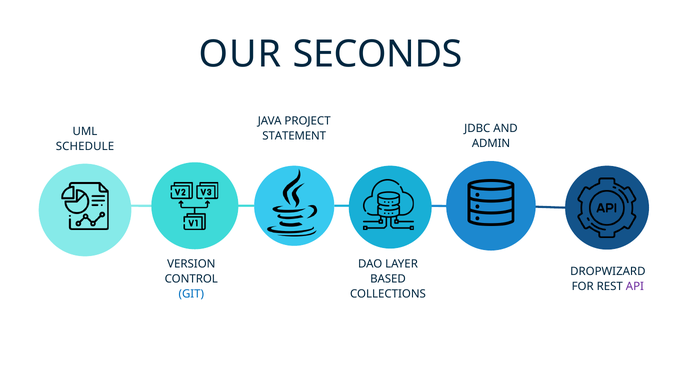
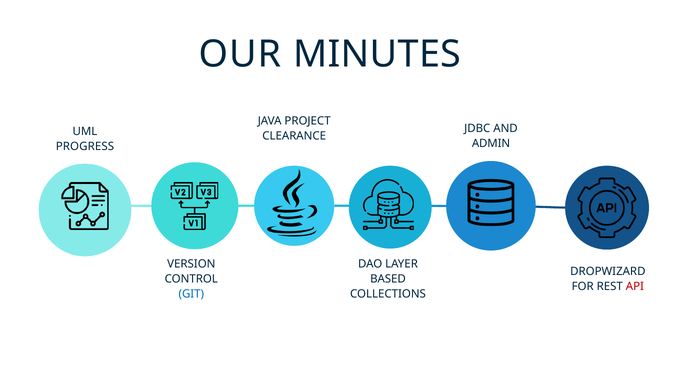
SECONDS: SECONDS -> MINUTES (377, 54)
STATEMENT: STATEMENT -> CLEARANCE (294, 136)
SCHEDULE: SCHEDULE -> PROGRESS (85, 147)
API colour: purple -> red (635, 286)
